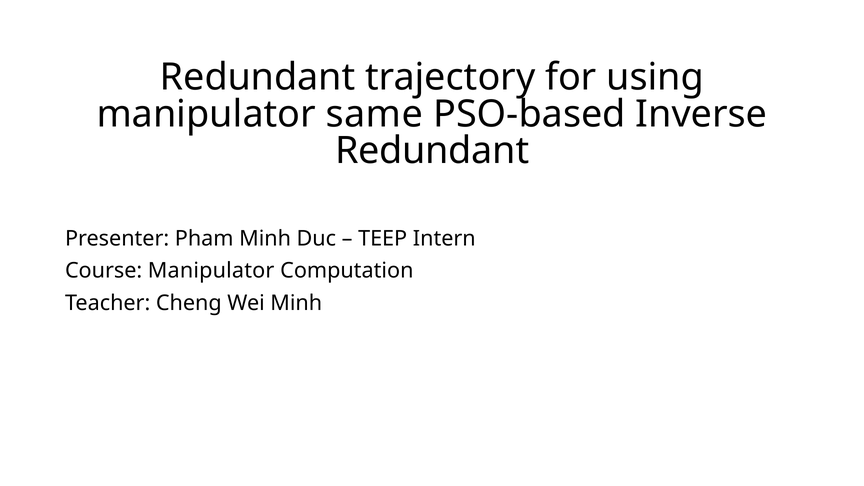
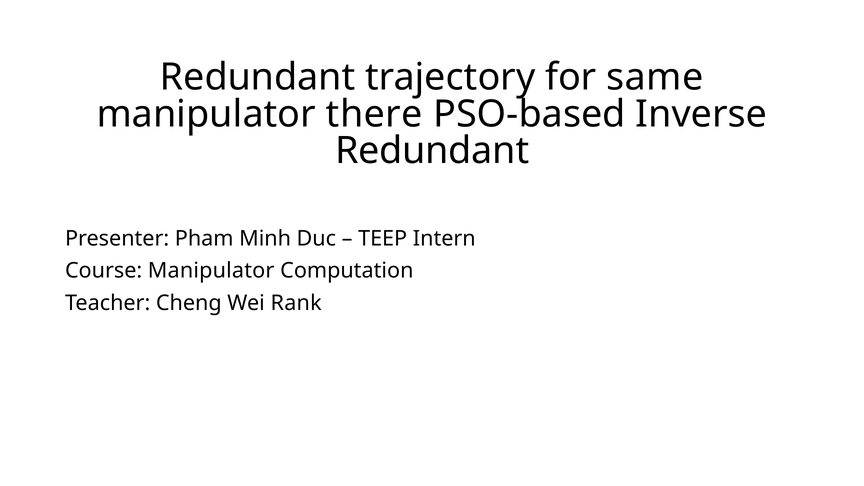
using: using -> same (655, 77)
same: same -> there (374, 114)
Wei Minh: Minh -> Rank (296, 303)
